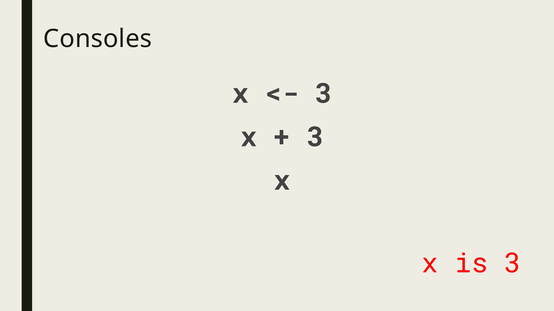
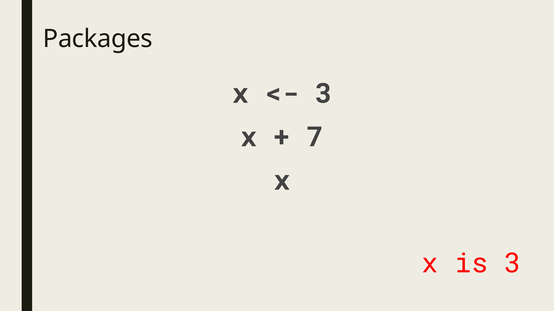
Consoles: Consoles -> Packages (98, 39)
3: 3 -> 7 (315, 137)
